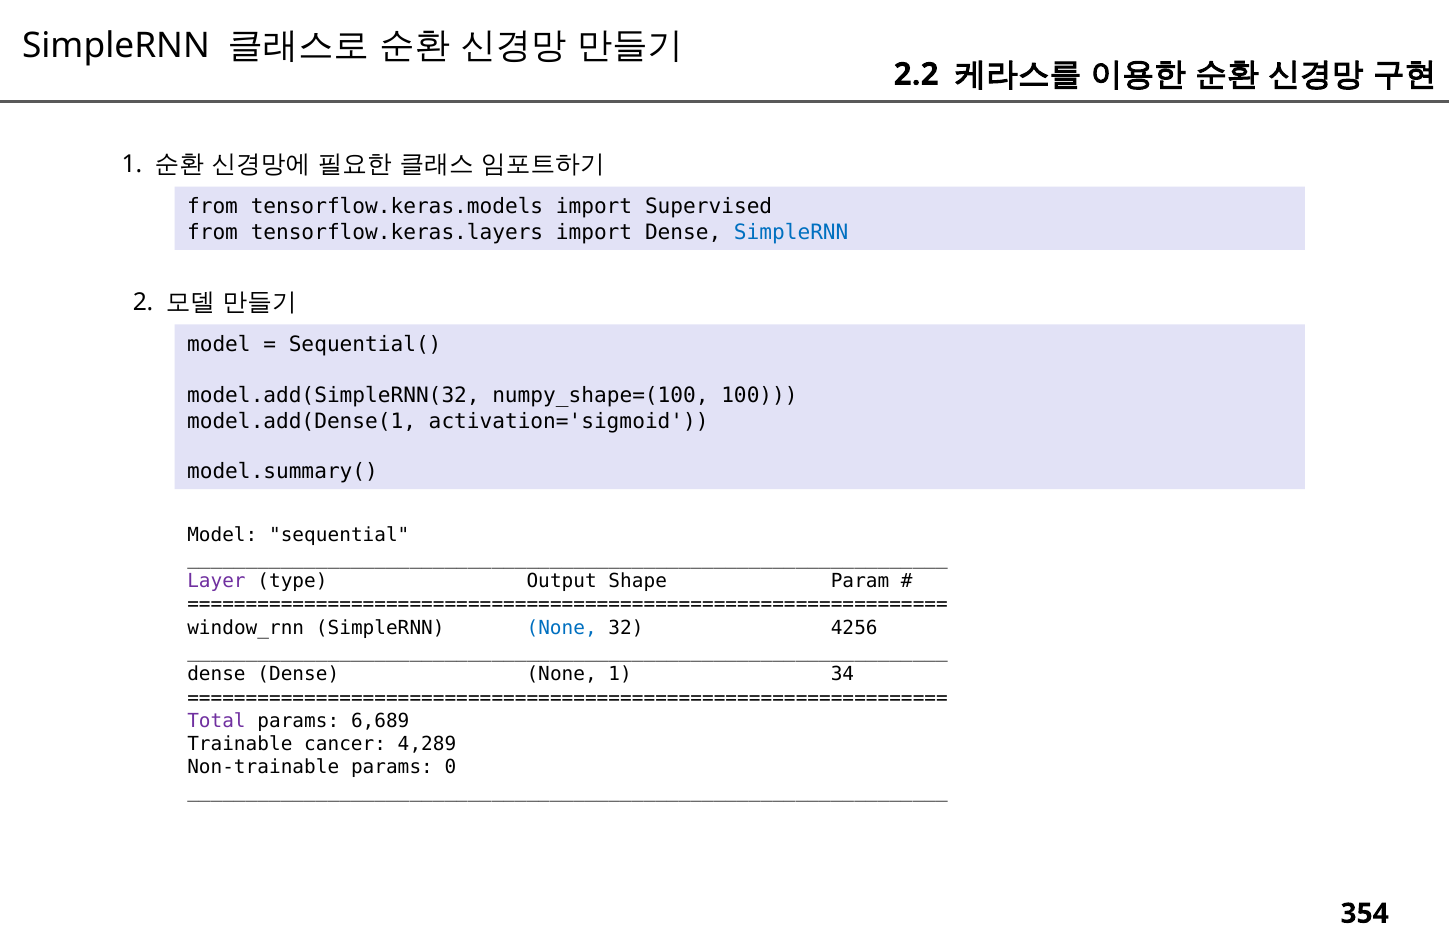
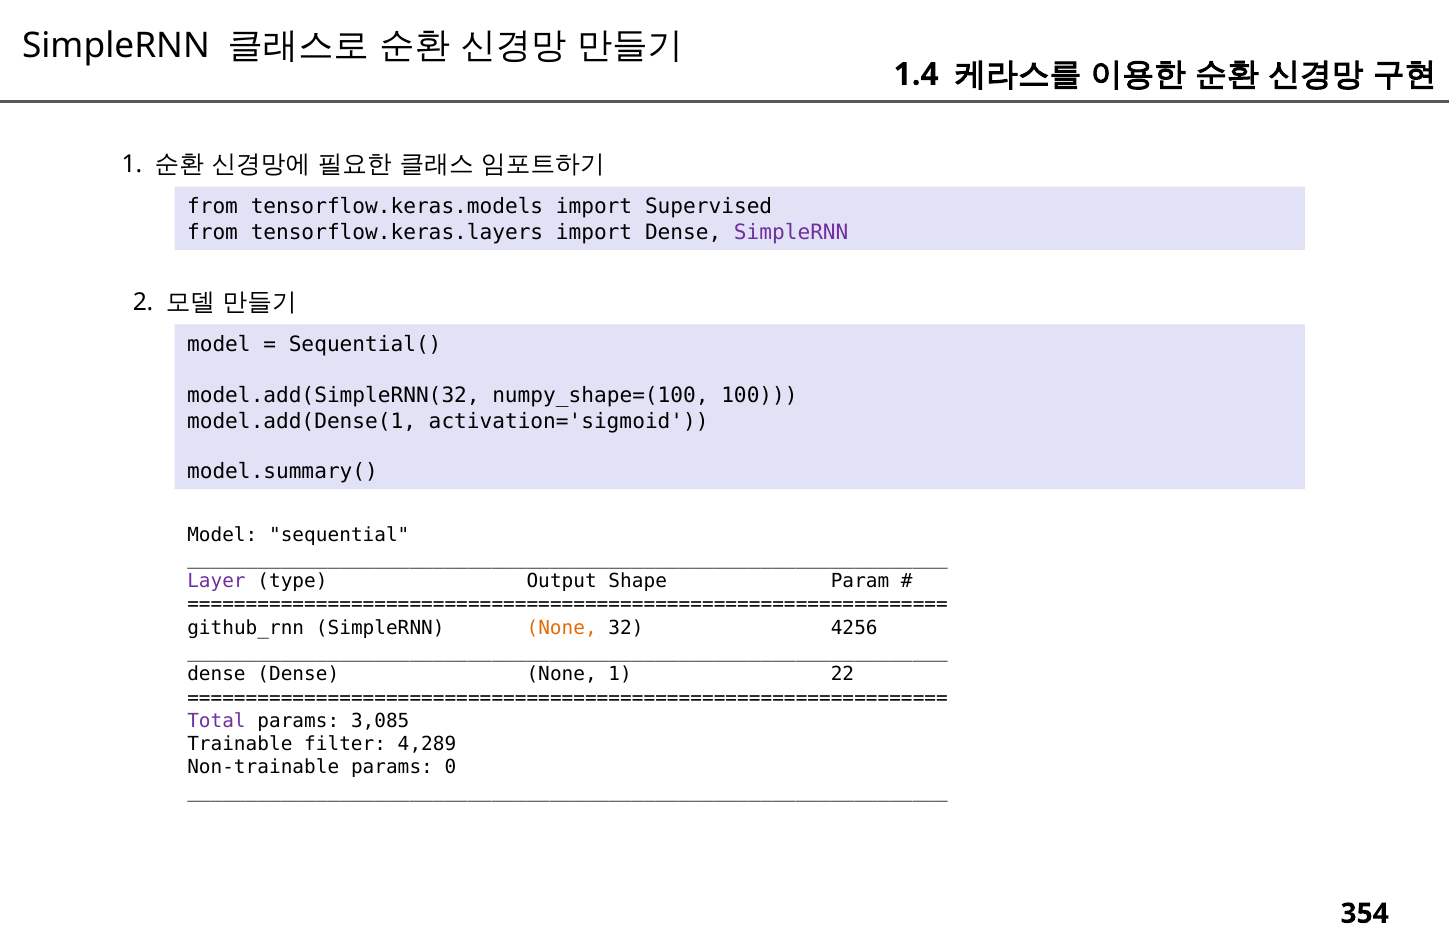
2.2: 2.2 -> 1.4 (916, 74)
SimpleRNN colour: blue -> purple (791, 232)
window_rnn: window_rnn -> github_rnn (246, 628)
None colour: blue -> orange (562, 628)
34: 34 -> 22 (842, 674)
6,689: 6,689 -> 3,085 (380, 721)
cancer: cancer -> filter (345, 744)
